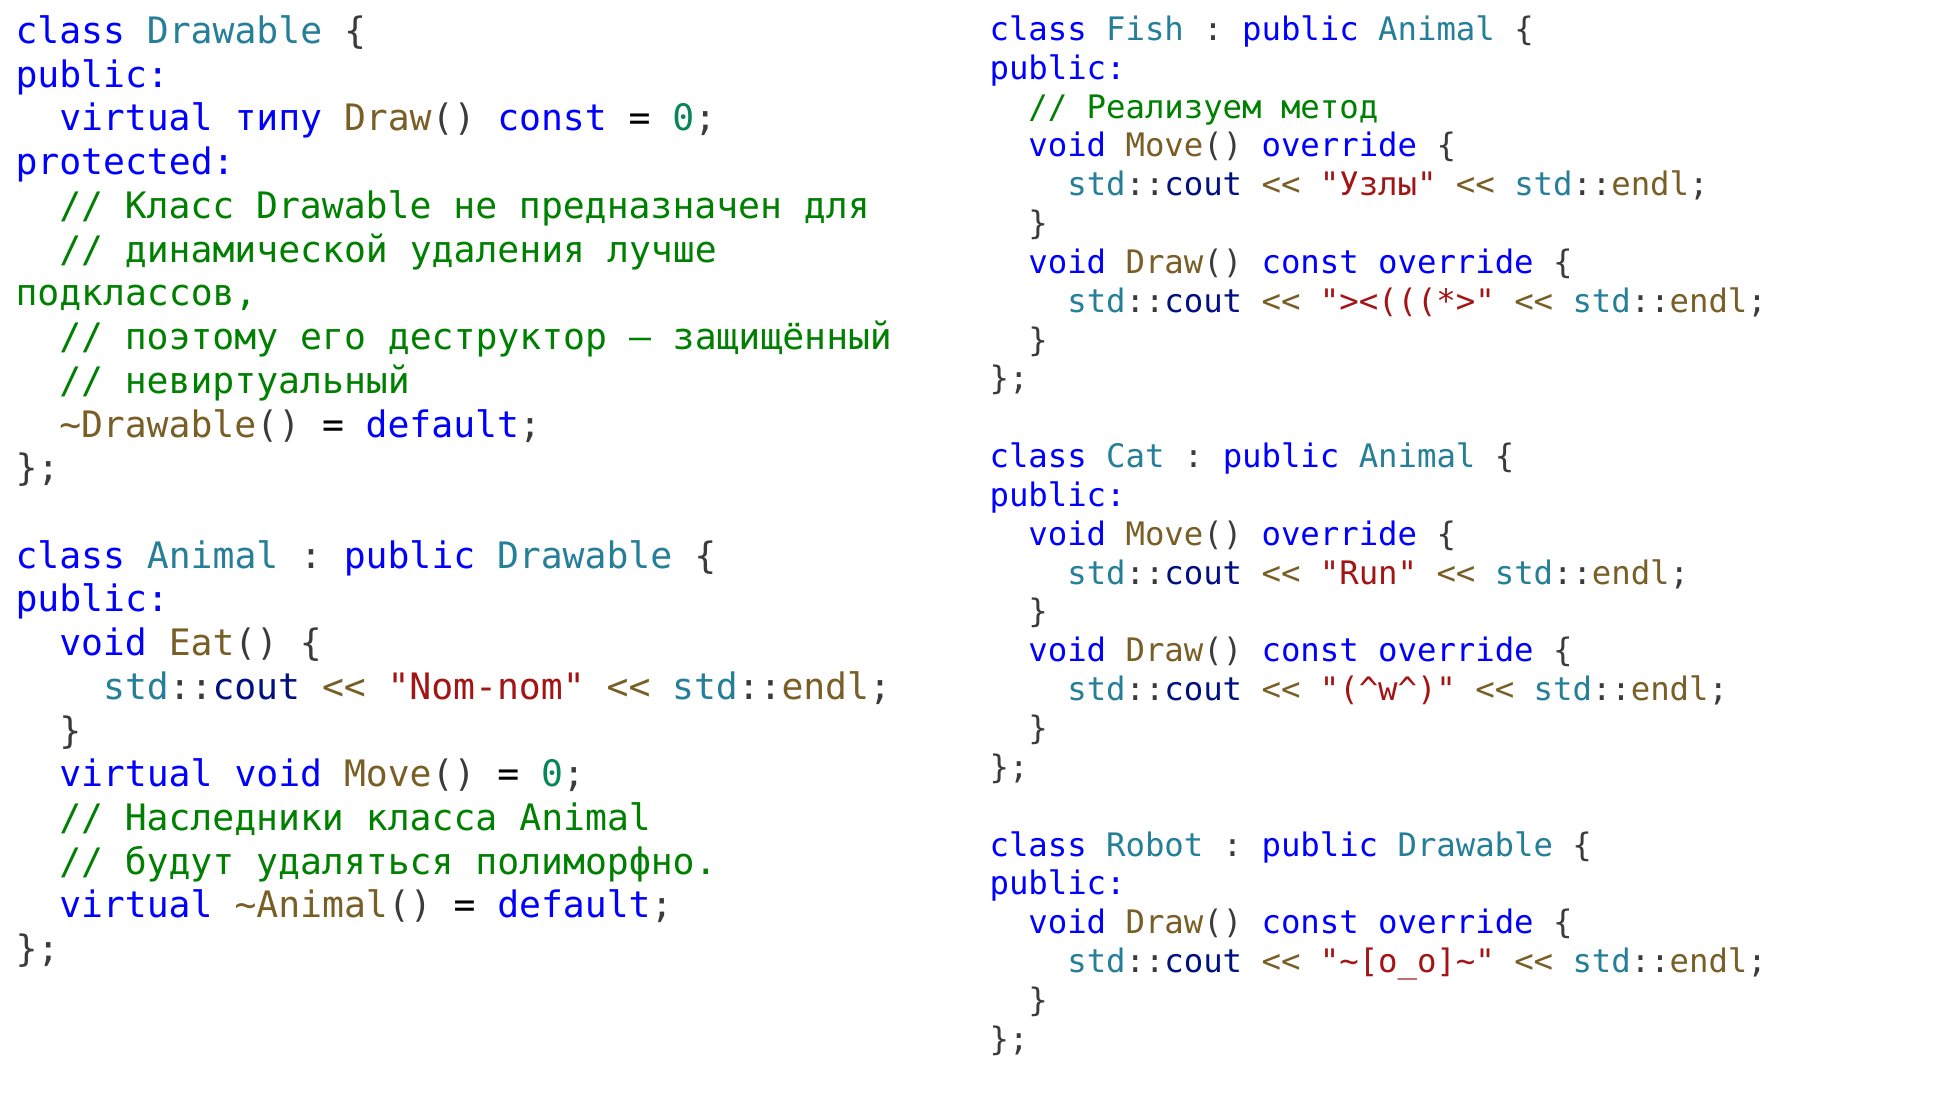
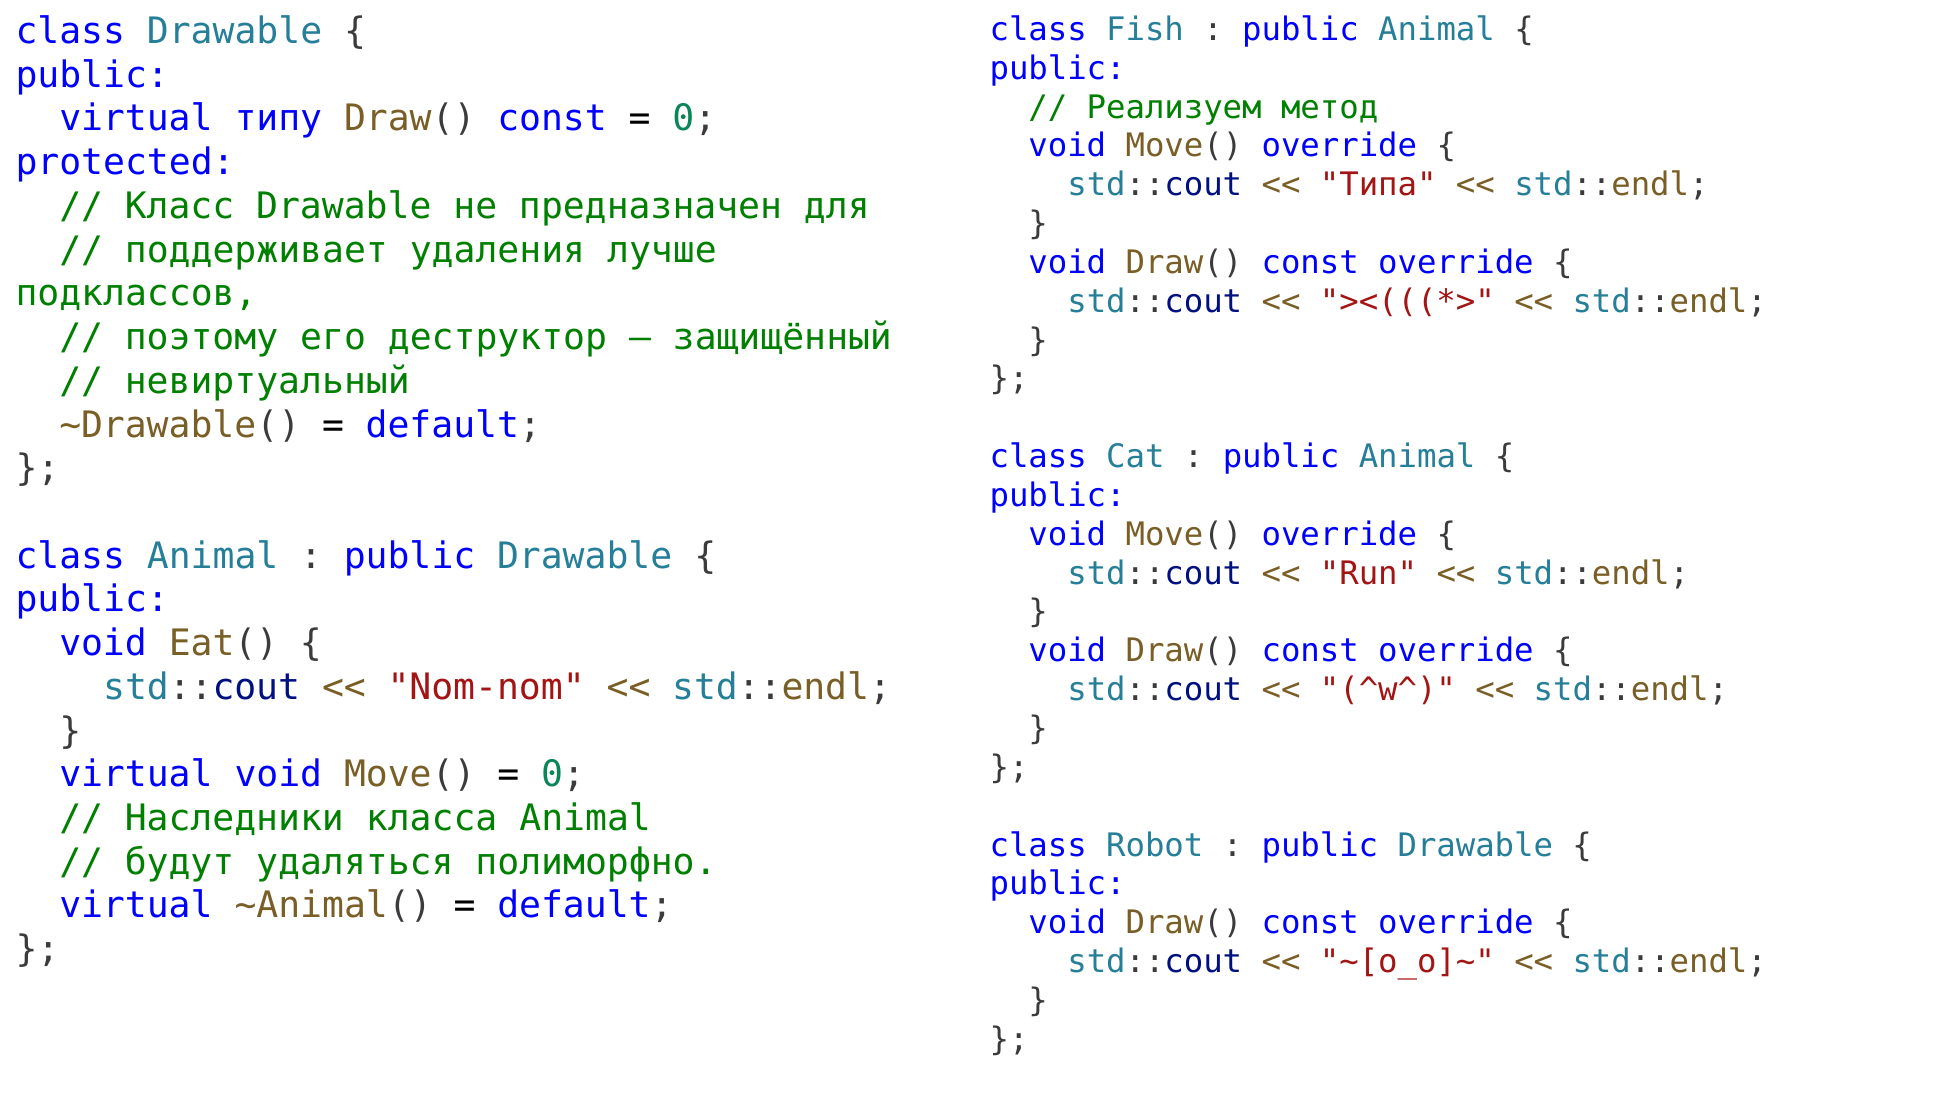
Узлы: Узлы -> Типа (1378, 185)
динамической: динамической -> поддерживает (256, 250)
